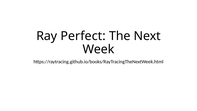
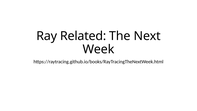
Perfect: Perfect -> Related (83, 36)
